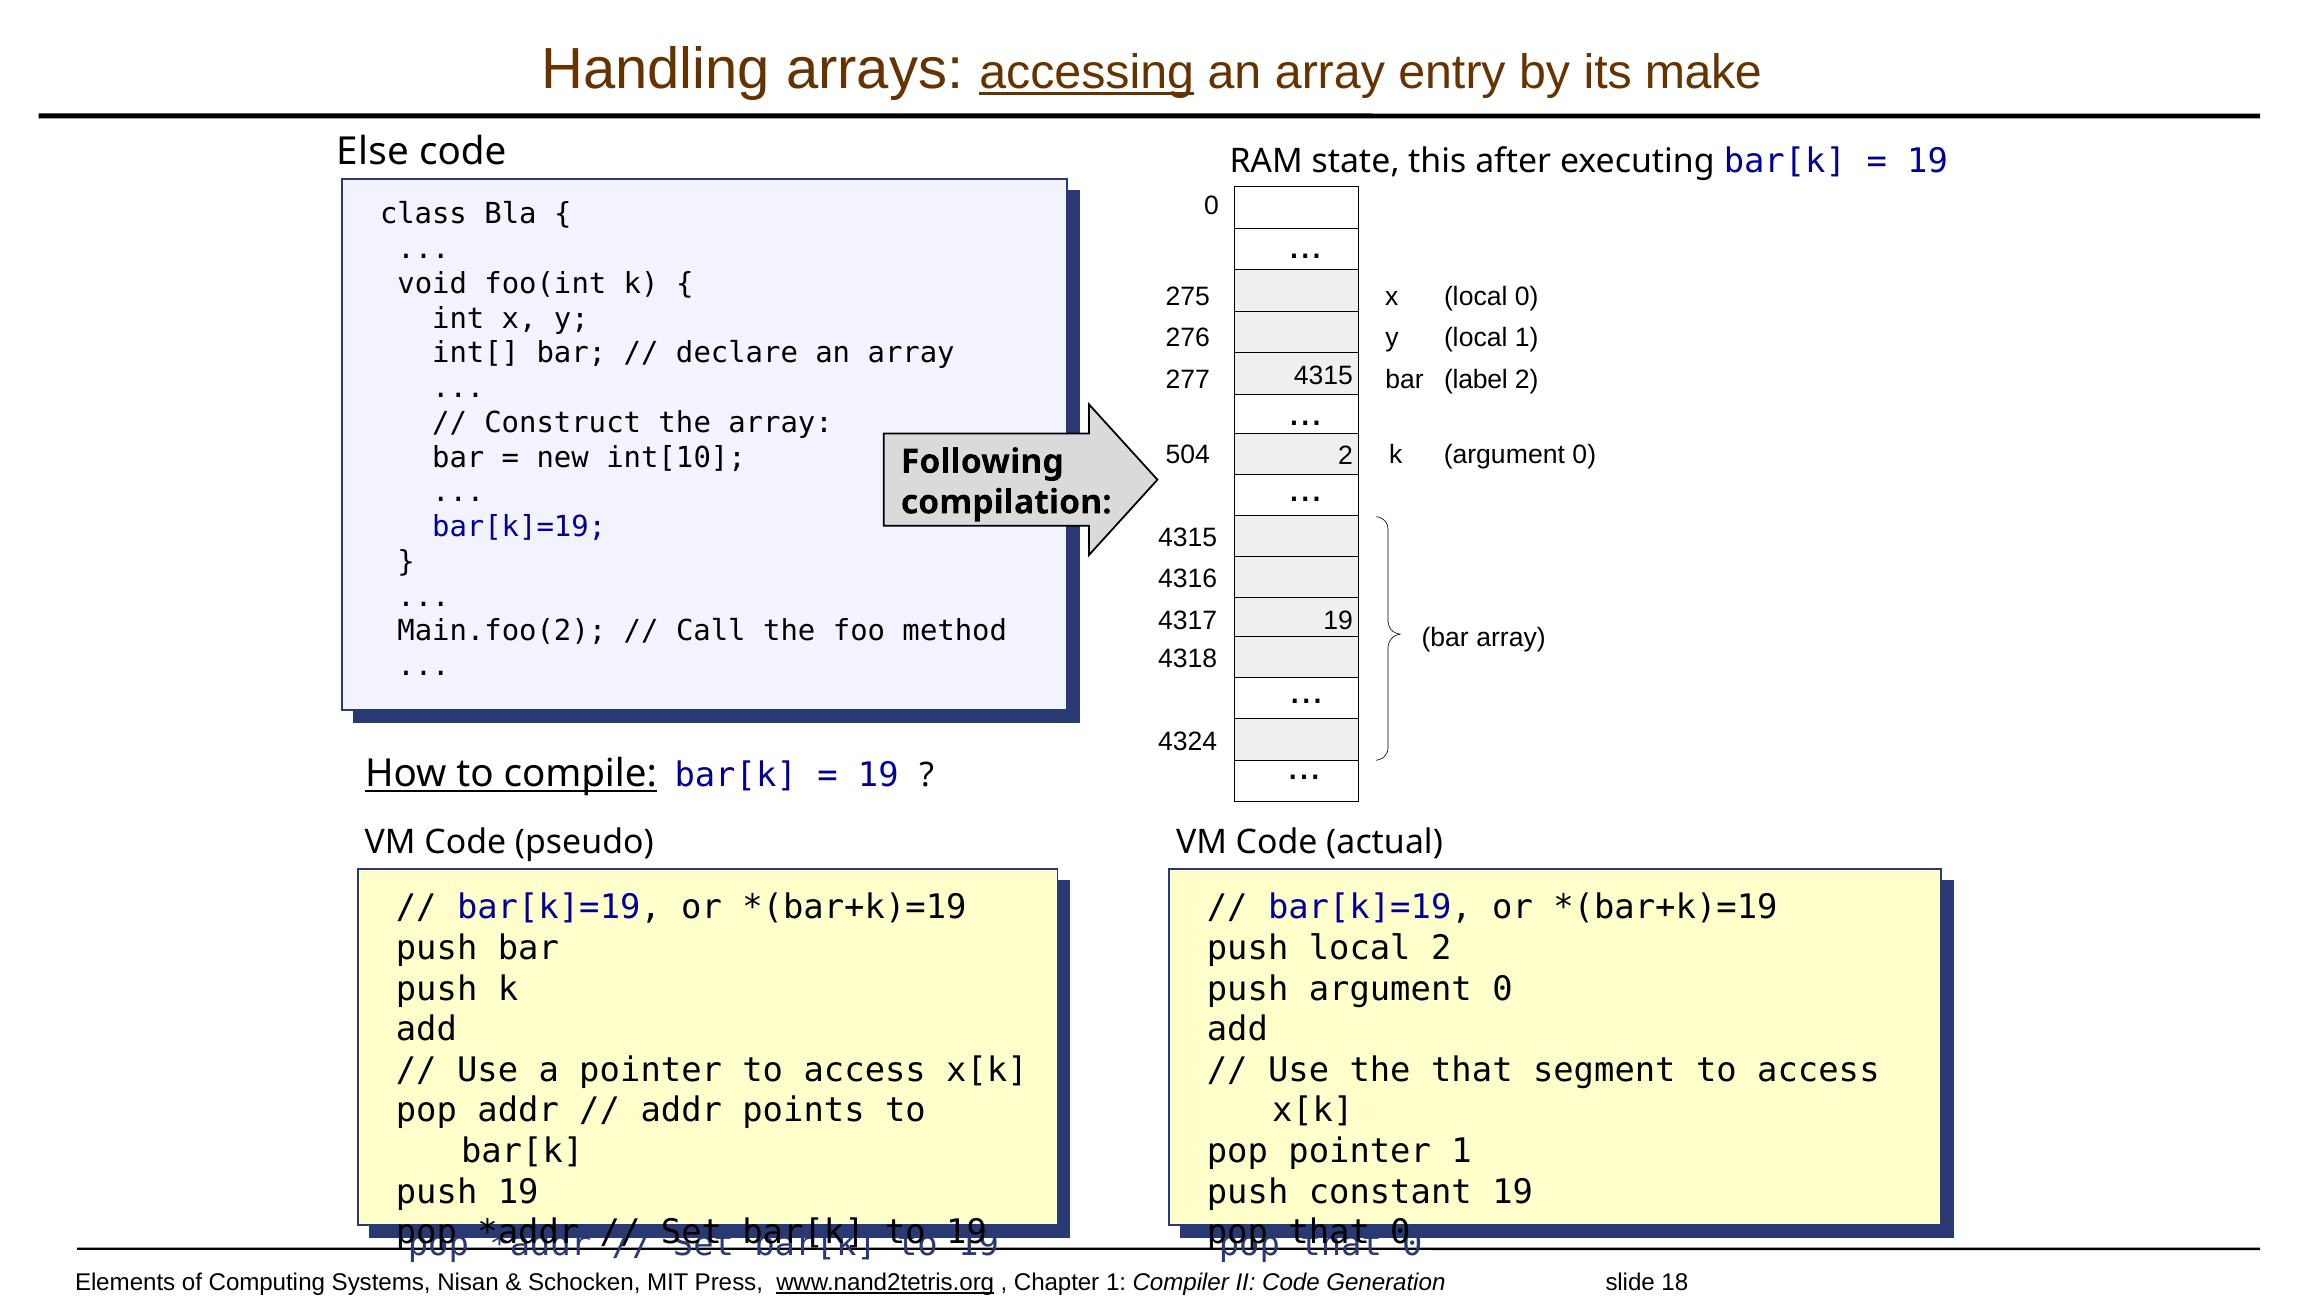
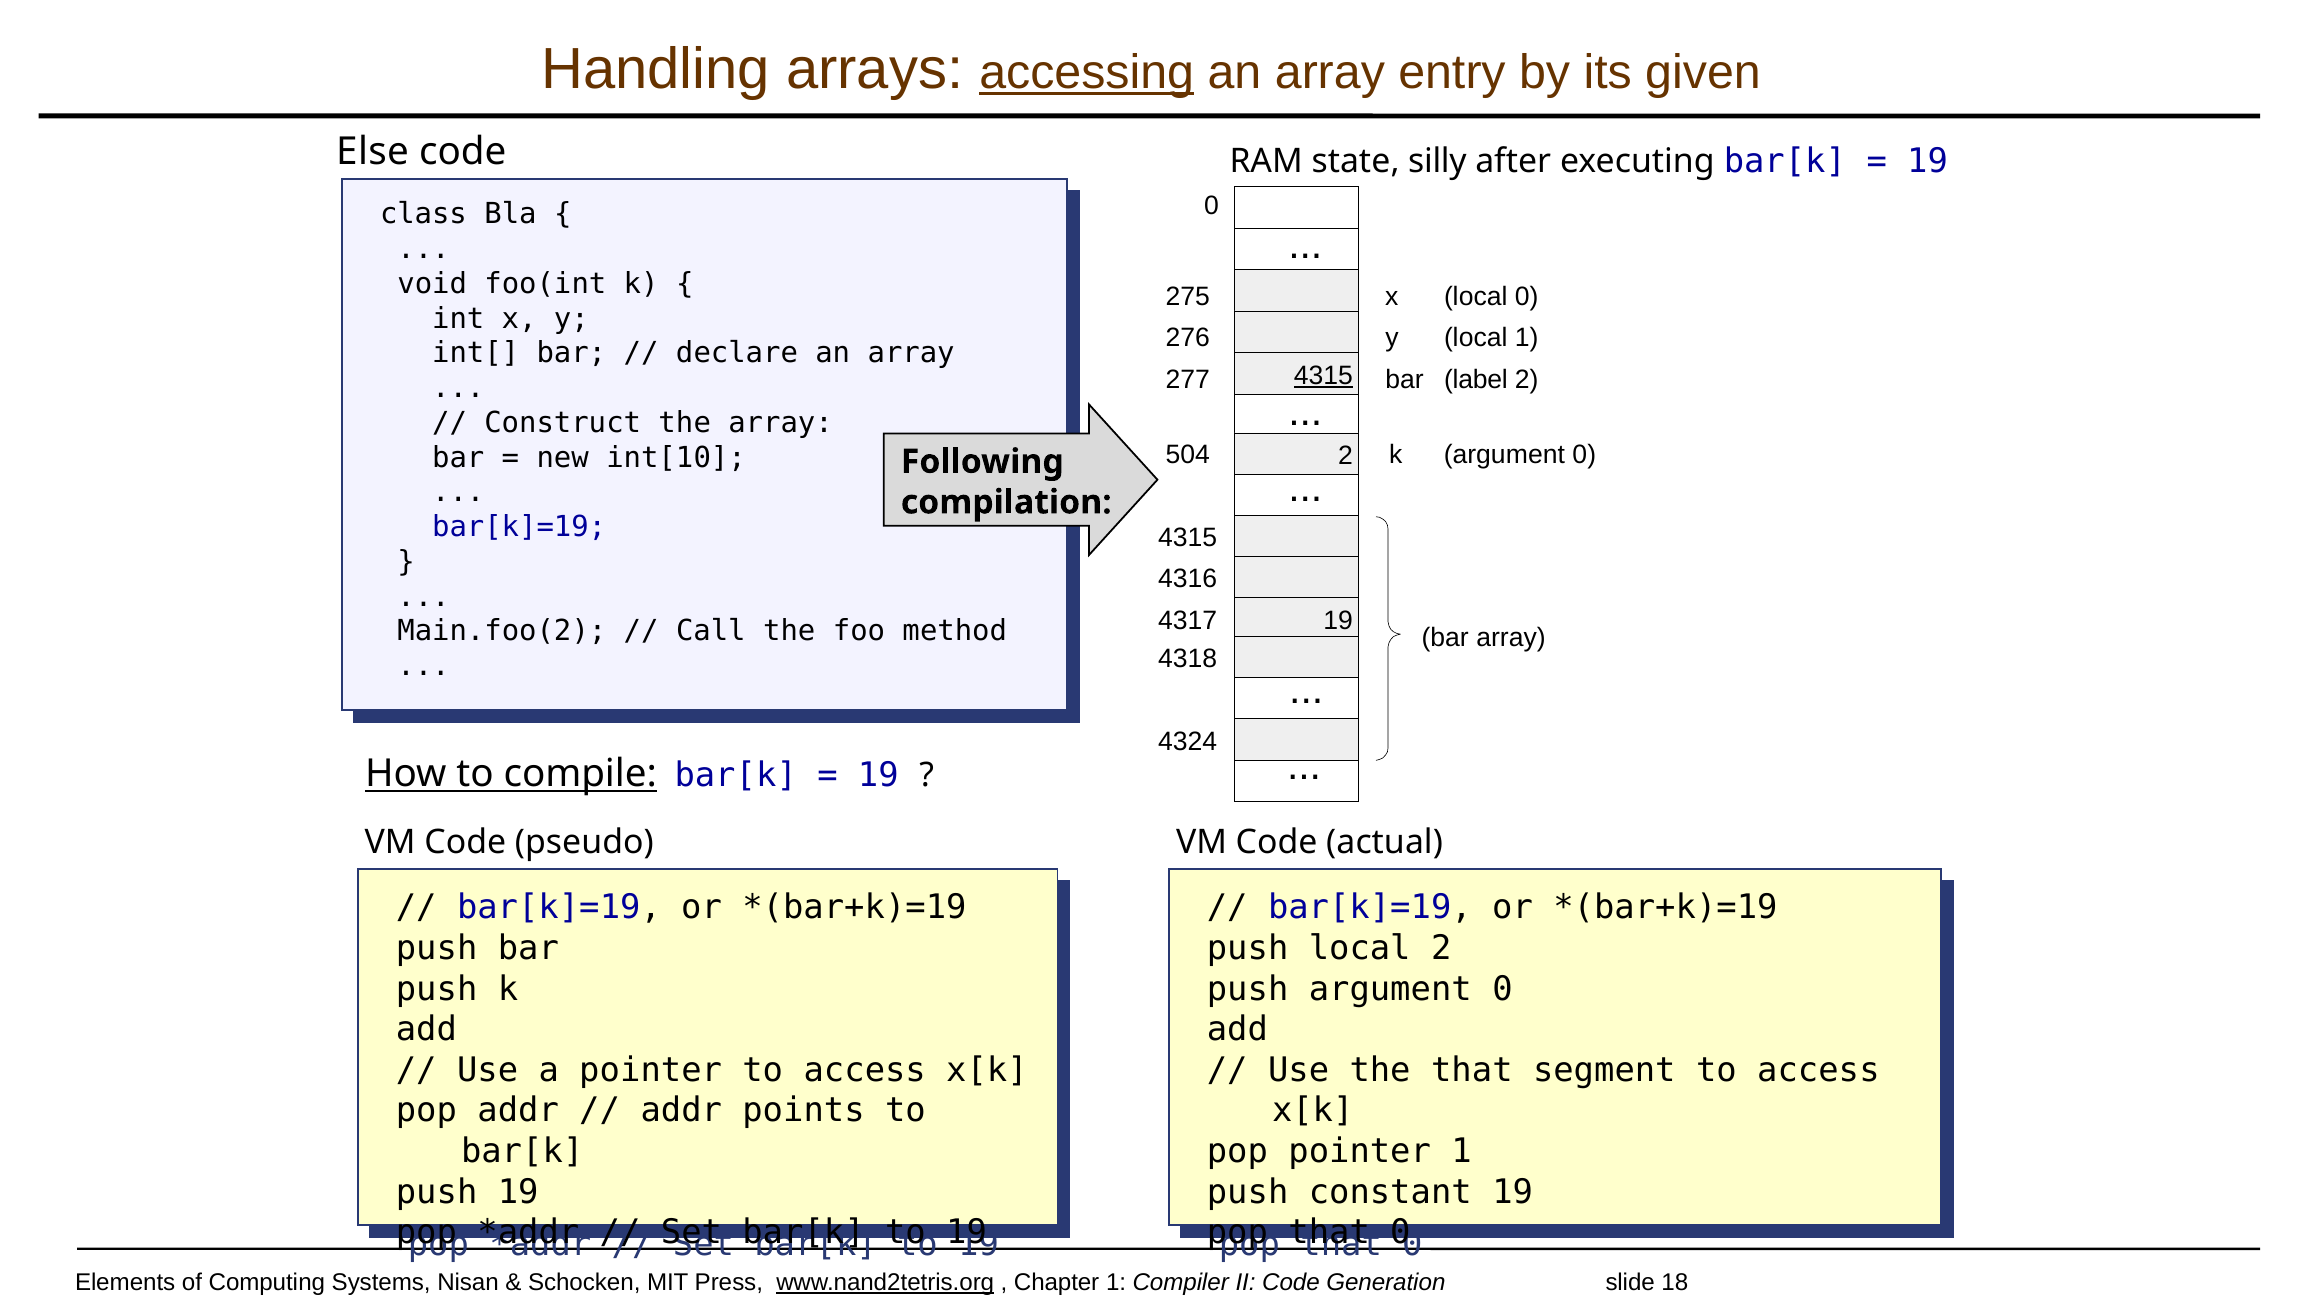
make: make -> given (1703, 72)
this: this -> silly (1437, 162)
4315 underline: none -> present (1323, 375)
